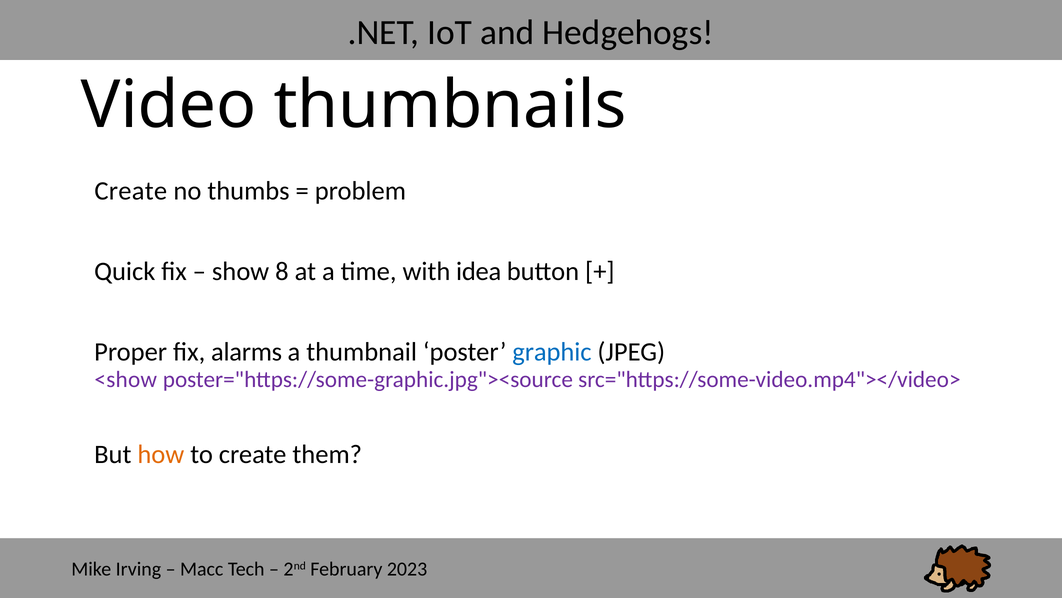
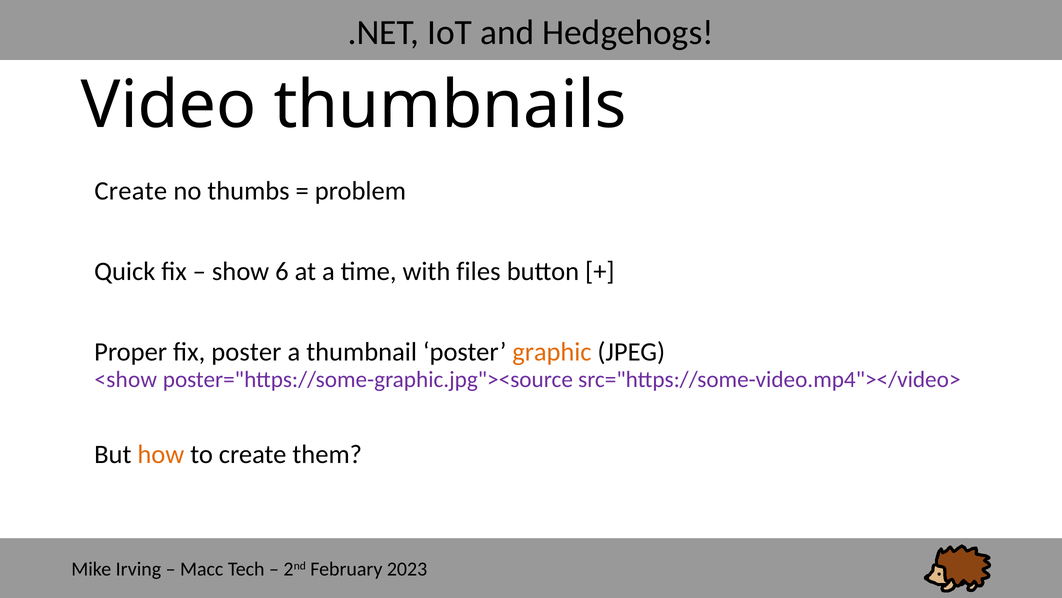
8: 8 -> 6 (282, 271)
idea: idea -> files (478, 271)
fix alarms: alarms -> poster (246, 352)
graphic colour: blue -> orange (552, 352)
